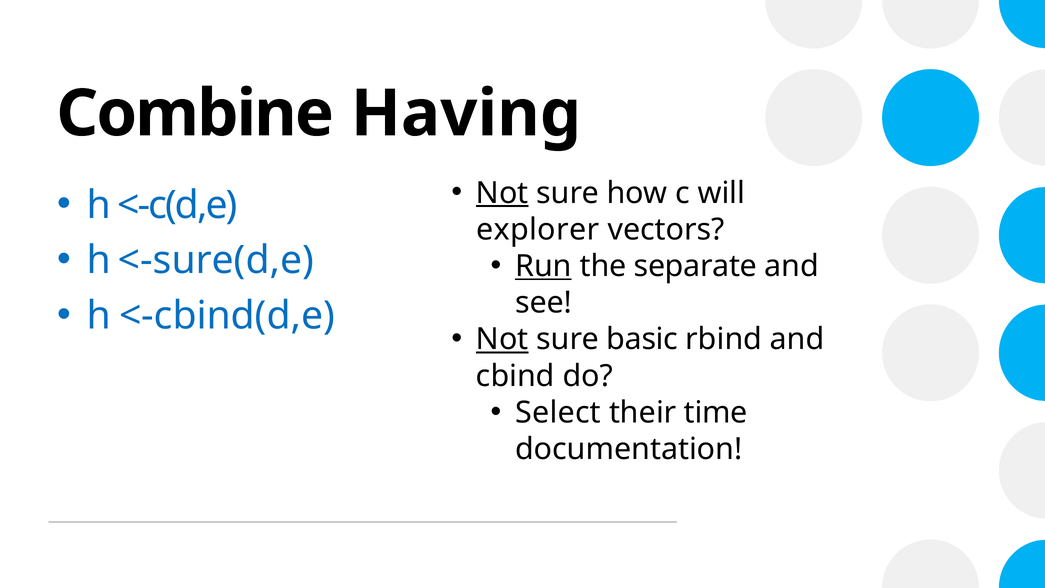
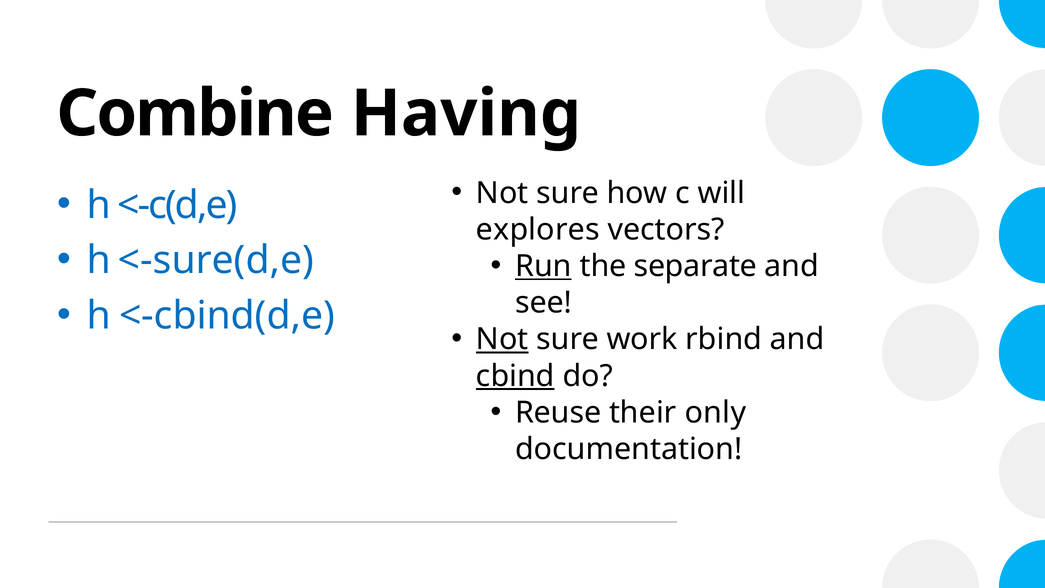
Not underline: present -> none (502, 193)
explorer: explorer -> explores (538, 230)
basic: basic -> work (642, 339)
cbind underline: none -> present (515, 376)
Select: Select -> Reuse (558, 412)
time: time -> only (715, 412)
